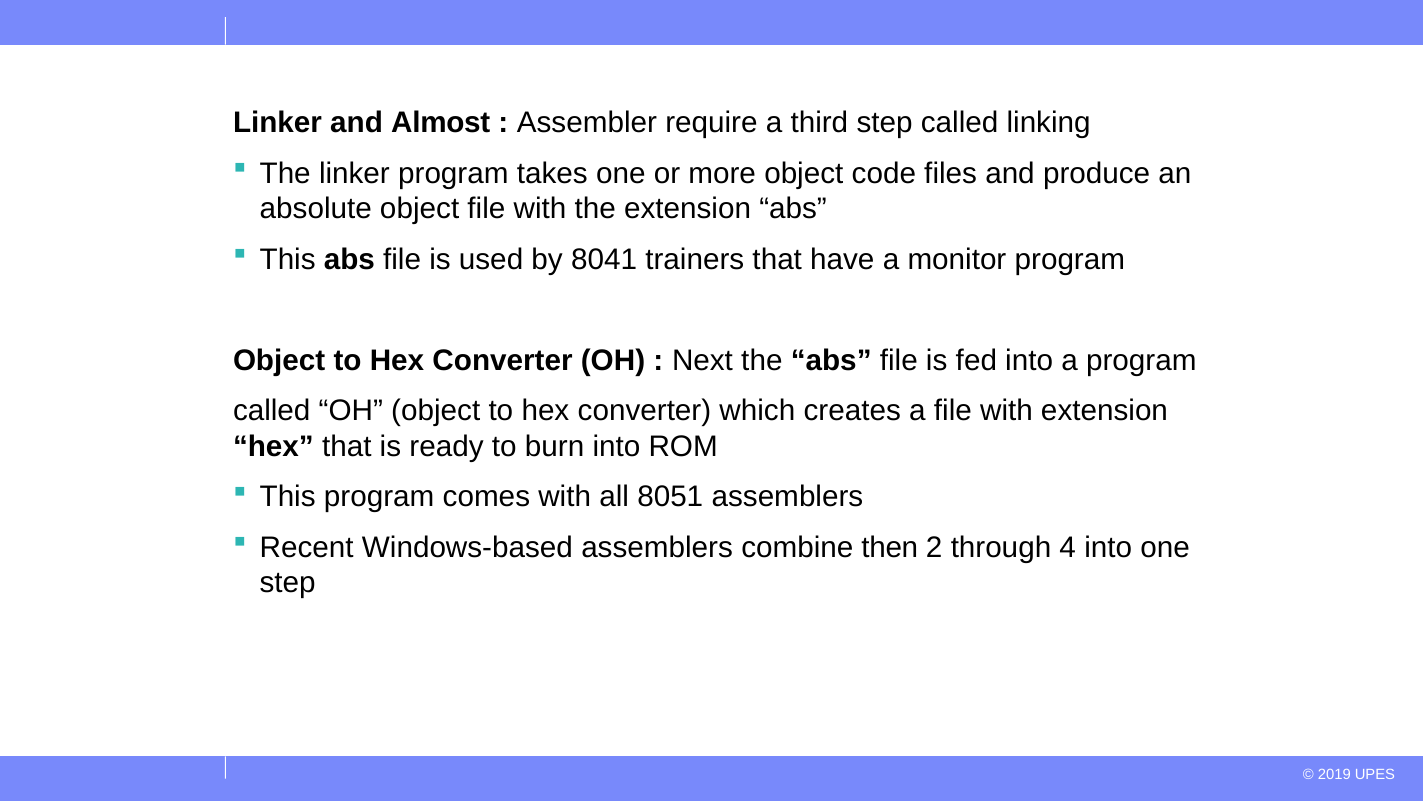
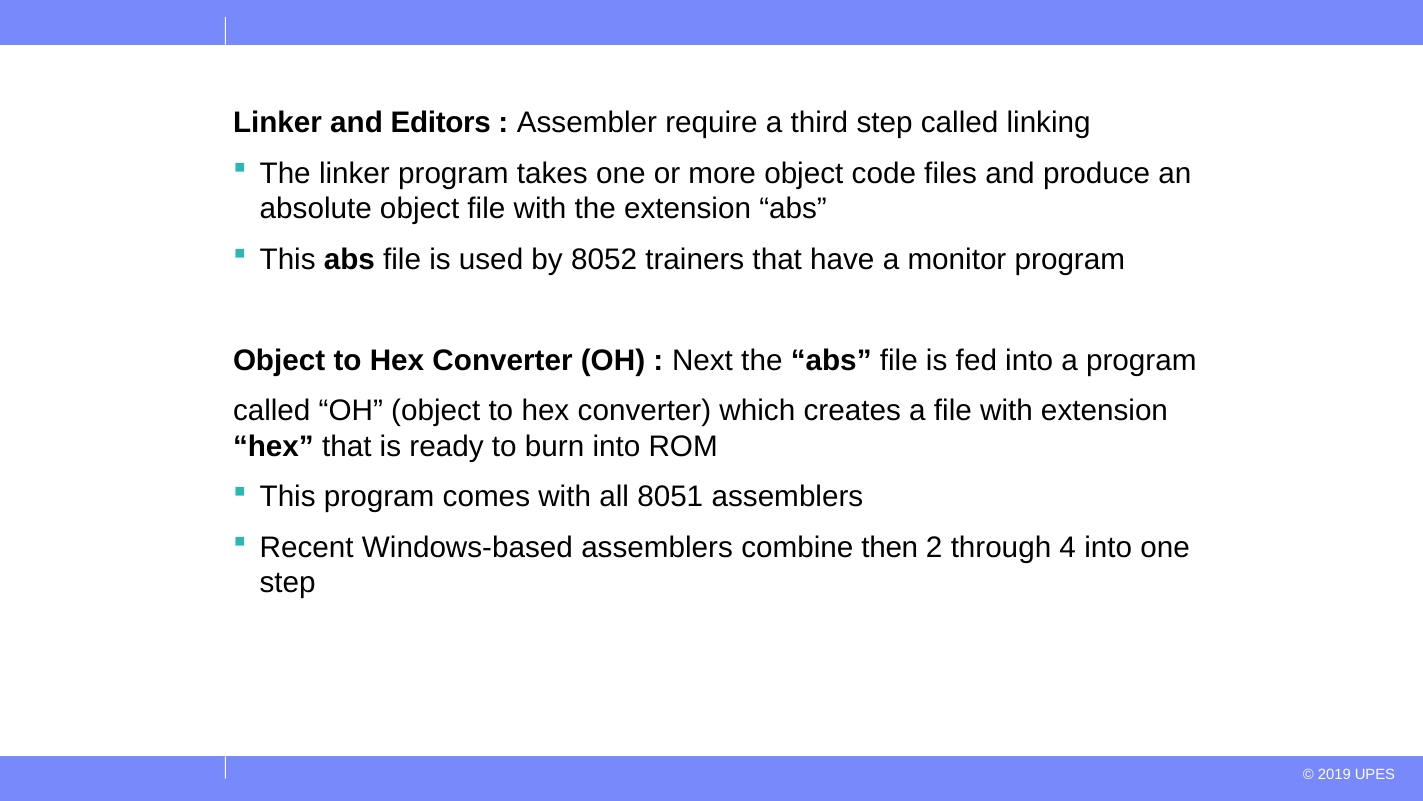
Almost: Almost -> Editors (441, 123)
8041: 8041 -> 8052 (604, 259)
